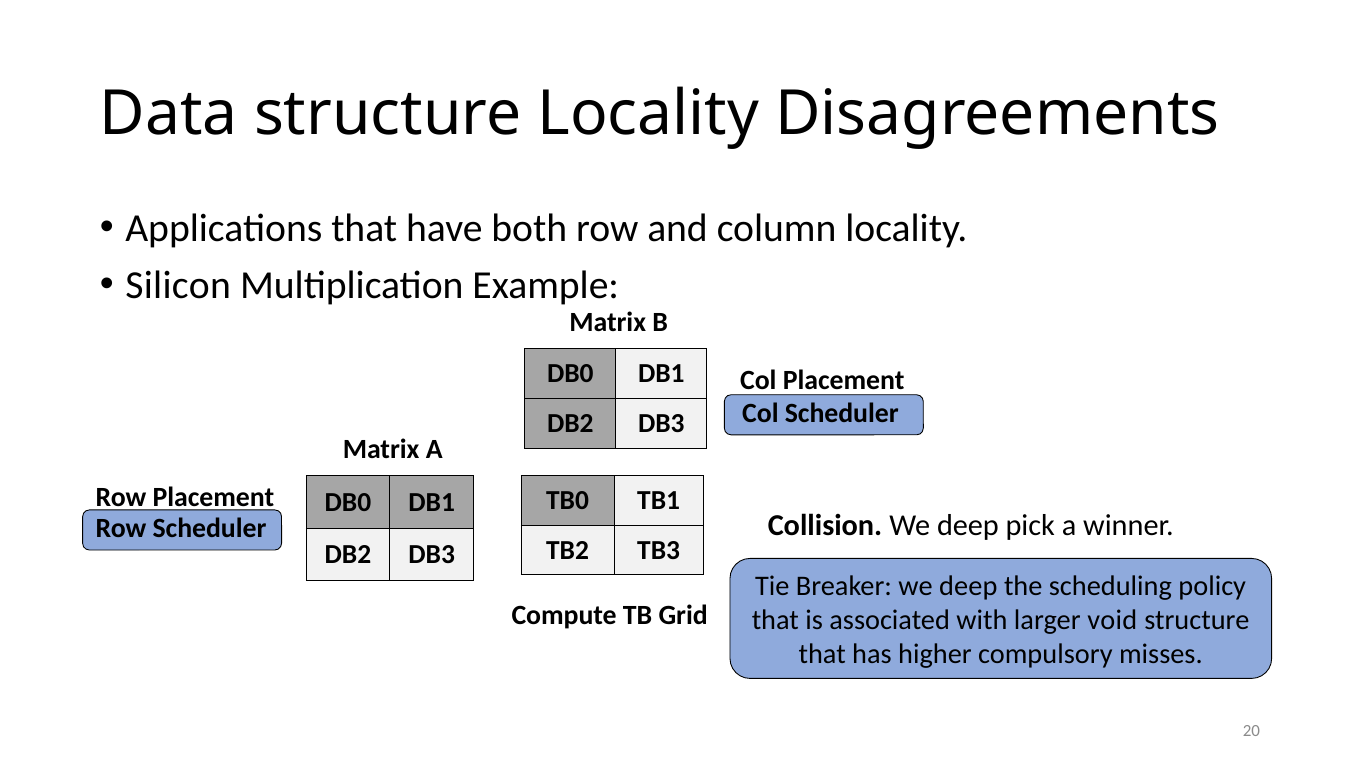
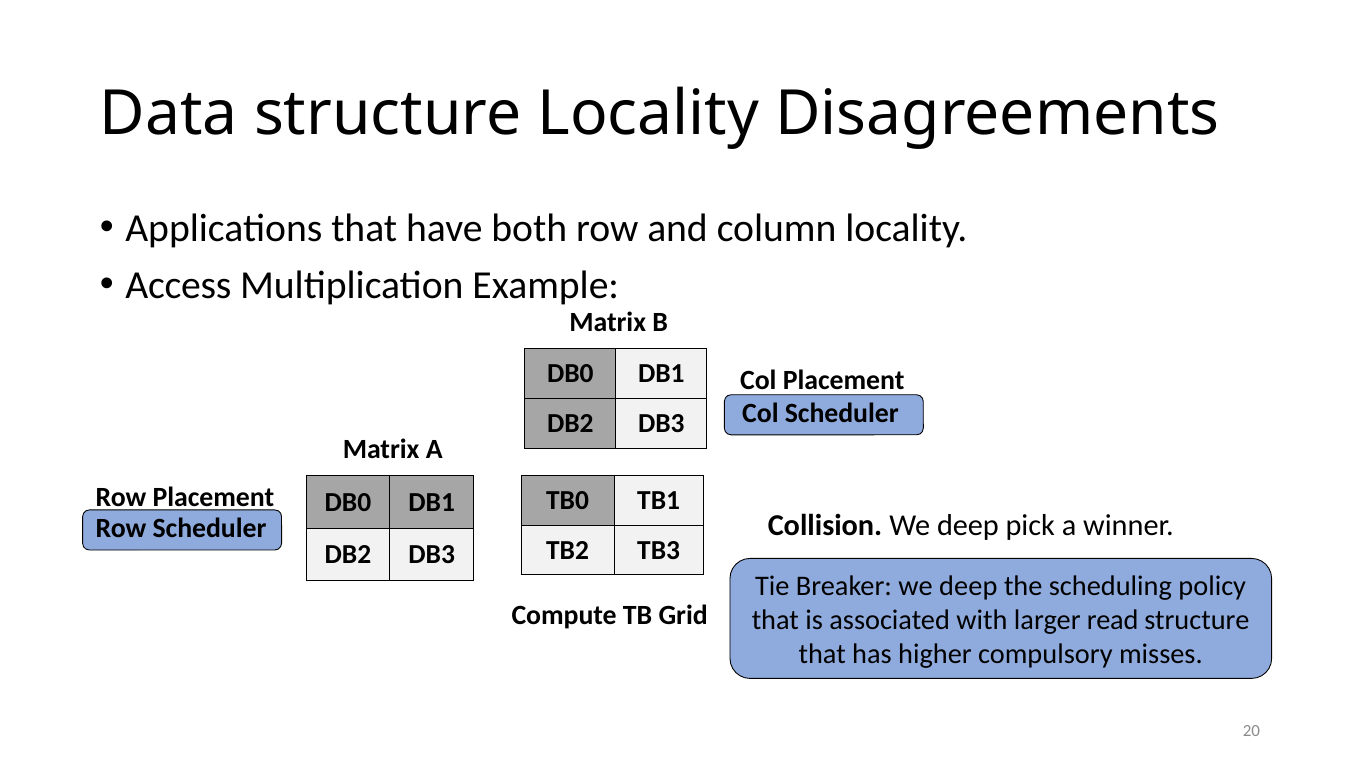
Silicon: Silicon -> Access (178, 285)
void: void -> read (1113, 620)
